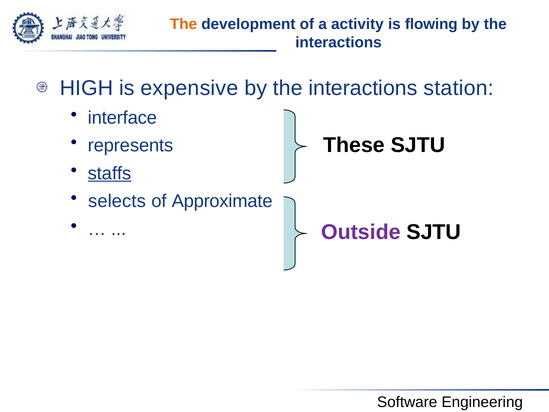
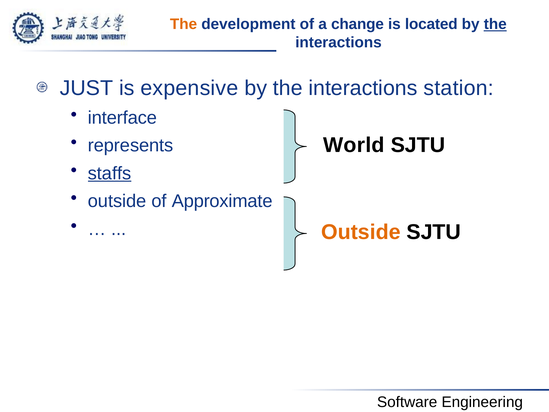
activity: activity -> change (357, 24)
flowing: flowing -> located (431, 24)
the underline: none -> present (495, 24)
HIGH: HIGH -> JUST (87, 88)
These: These -> World (354, 145)
selects: selects -> outside (117, 201)
Outside colour: purple -> orange (361, 232)
